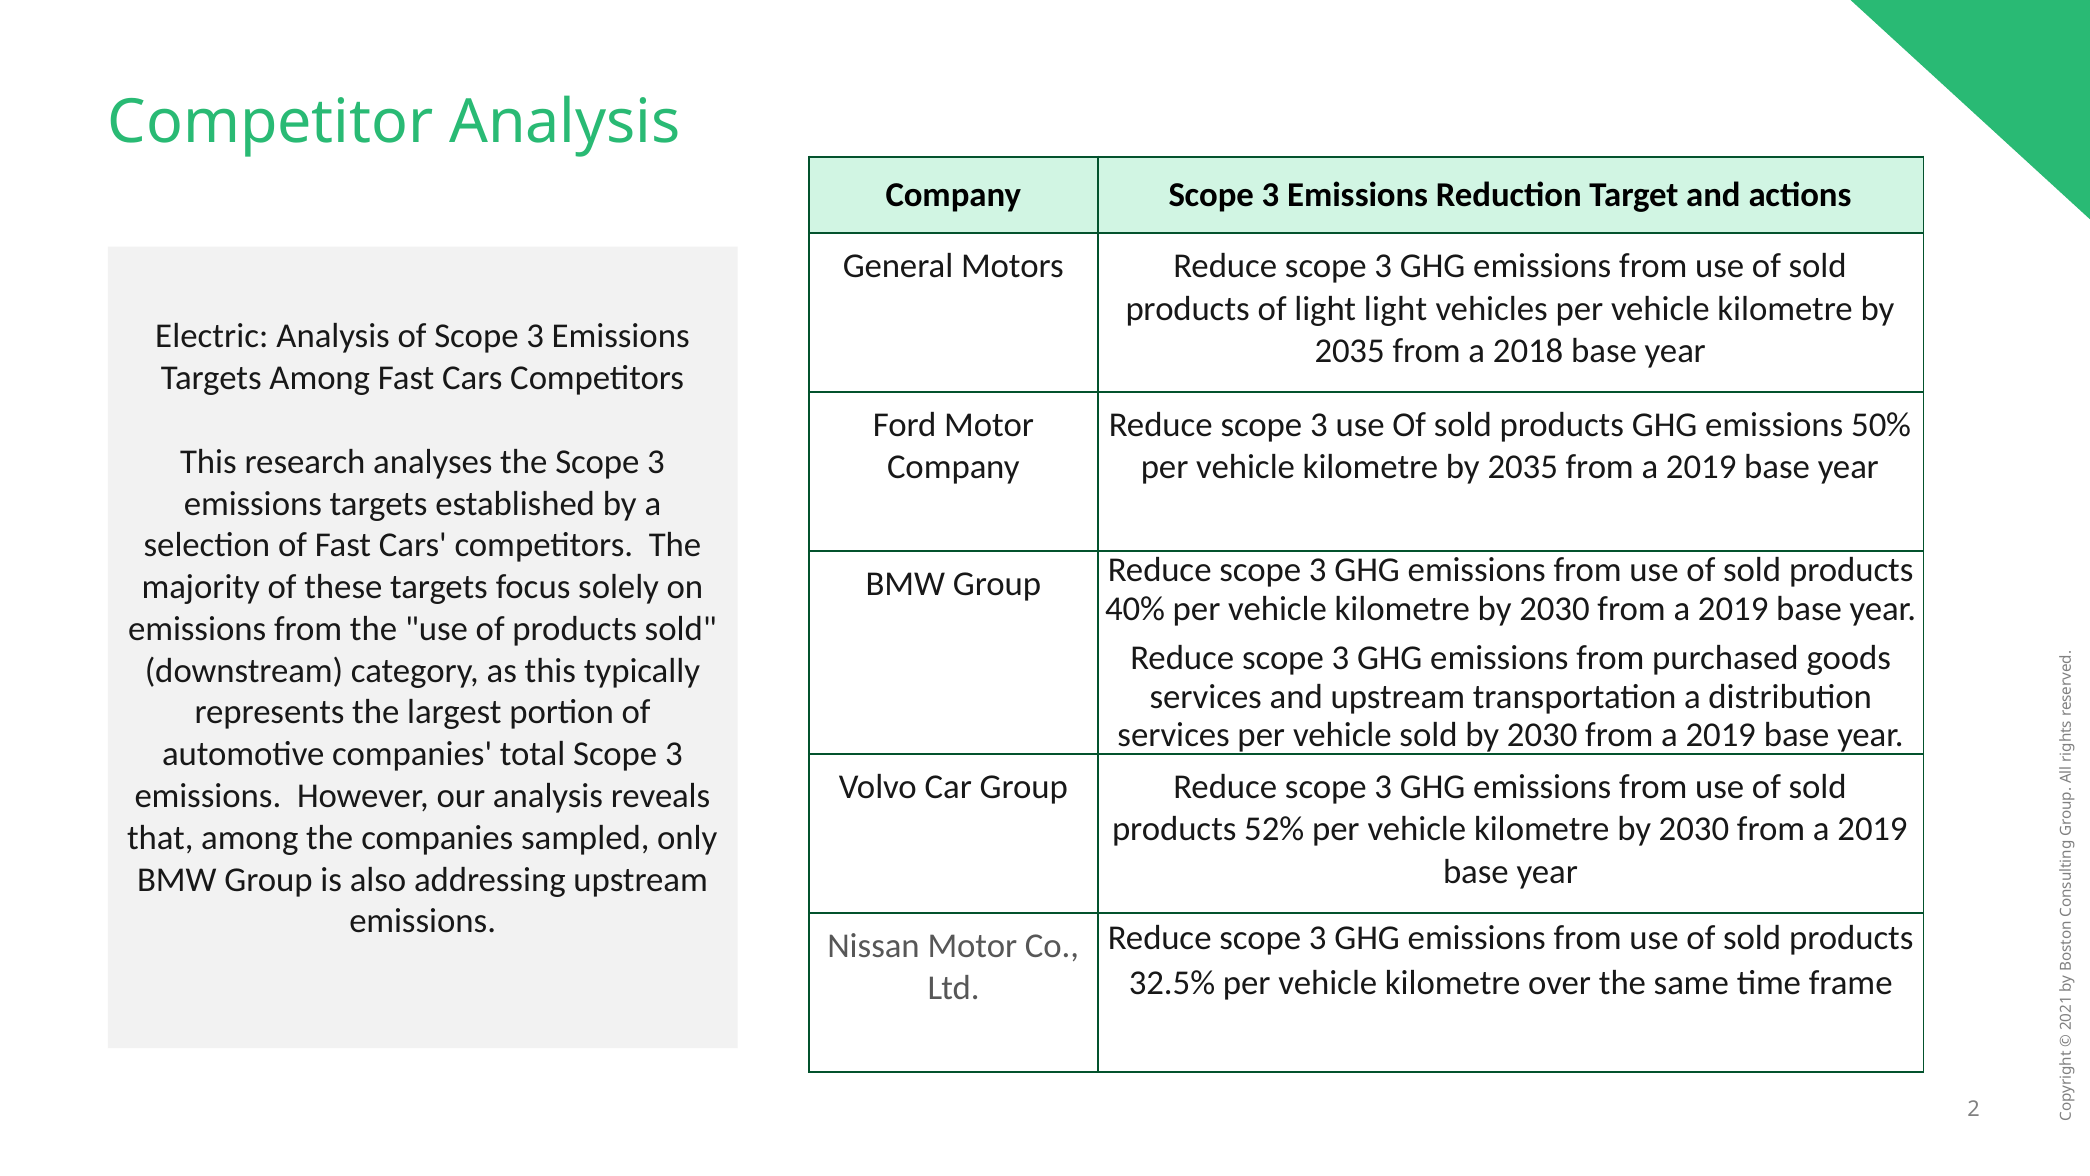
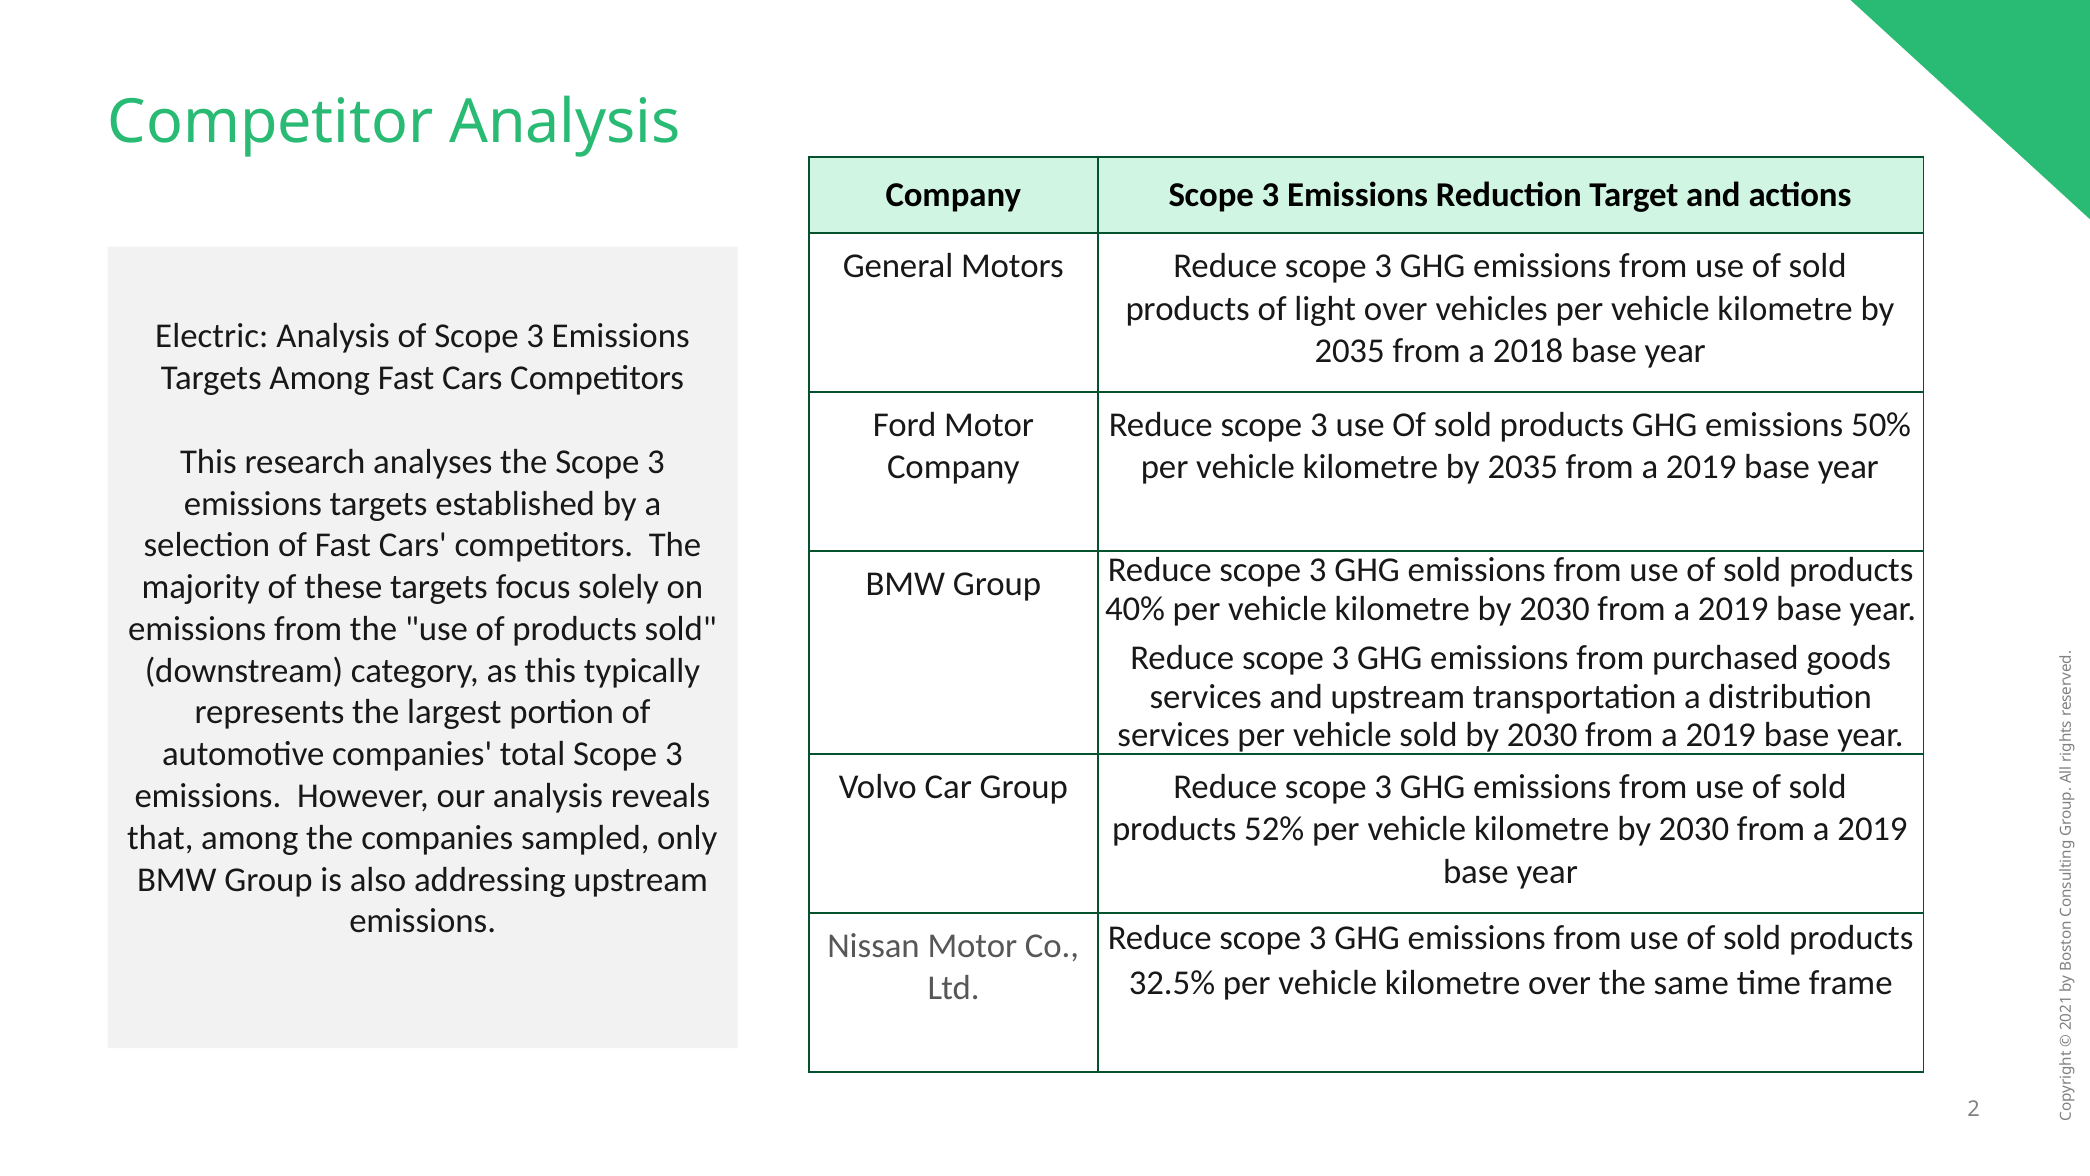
light light: light -> over (1396, 308)
